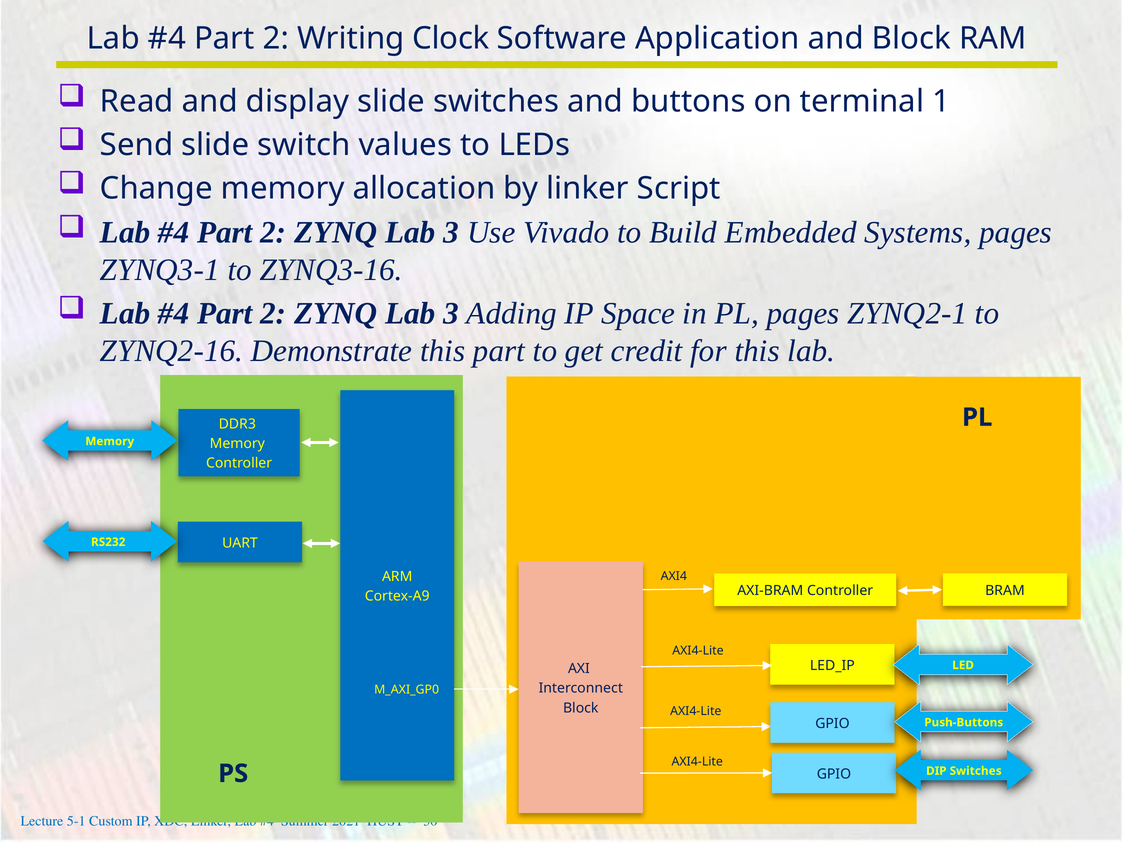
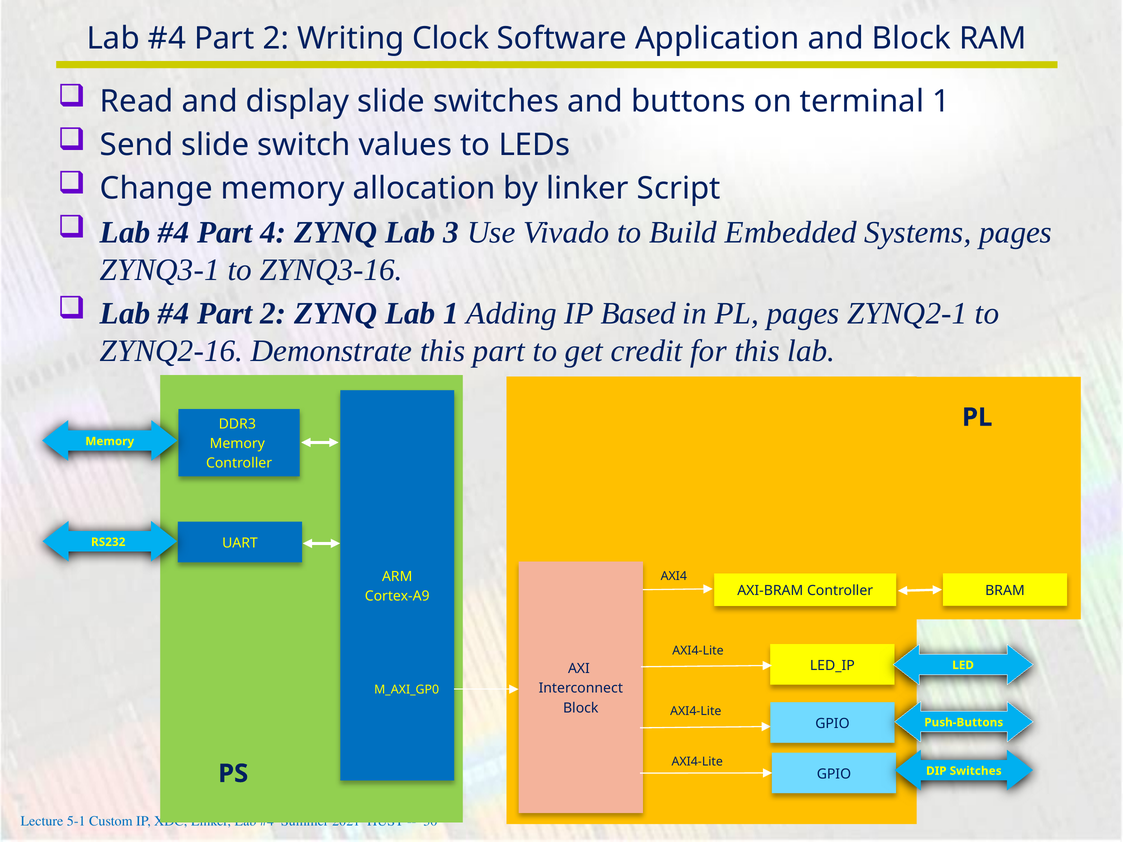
2: 2 -> 4 (273, 232)
3: 3 -> 1 (451, 313)
Space: Space -> Based (638, 313)
